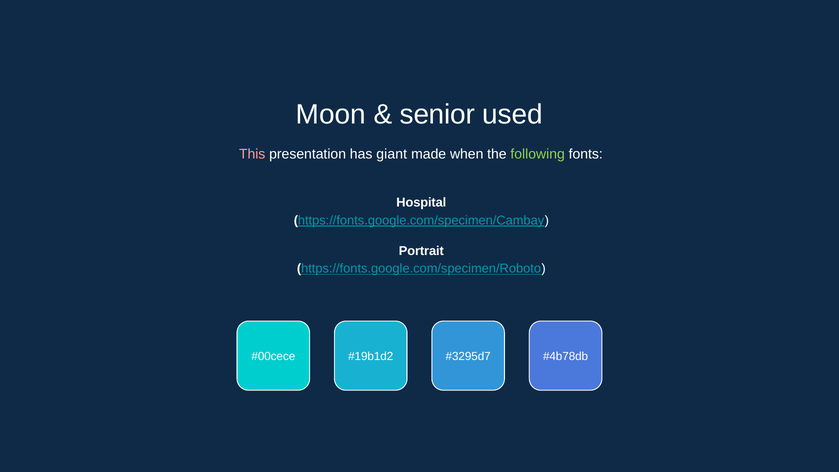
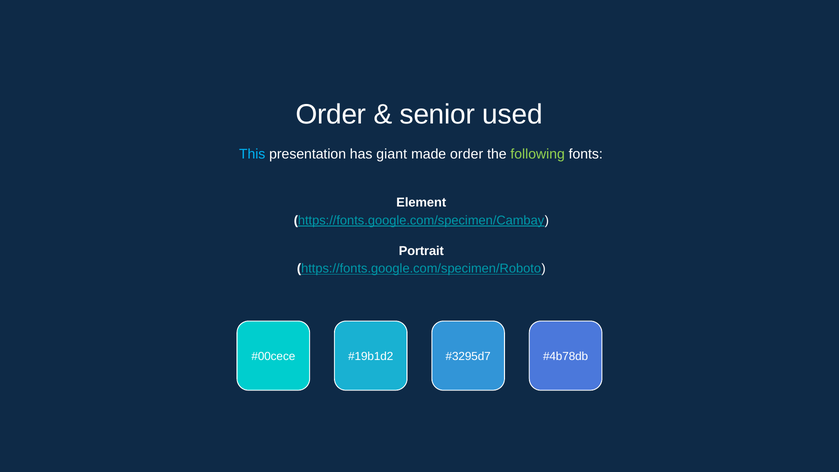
Moon: Moon -> Order (331, 115)
This colour: pink -> light blue (252, 154)
made when: when -> order (467, 154)
Hospital: Hospital -> Element (421, 203)
